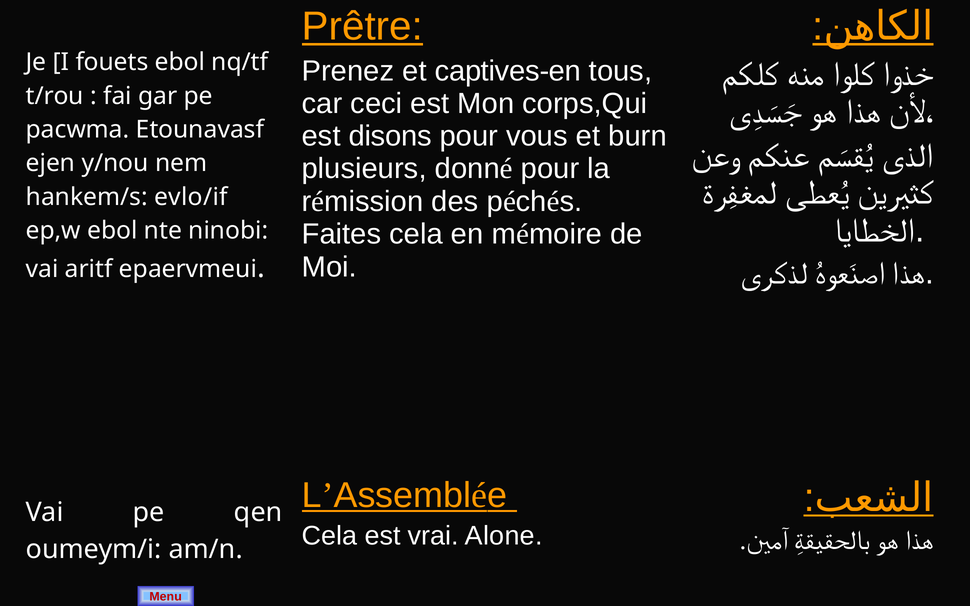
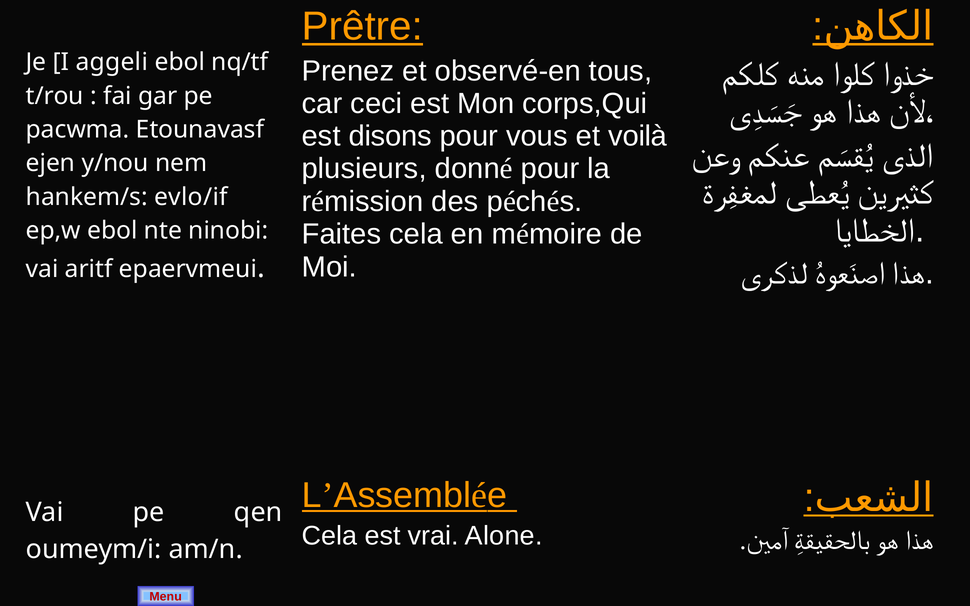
fouets: fouets -> aggeli (112, 62)
captives-en: captives-en -> observé-en (508, 71)
burn: burn -> voilà (638, 136)
